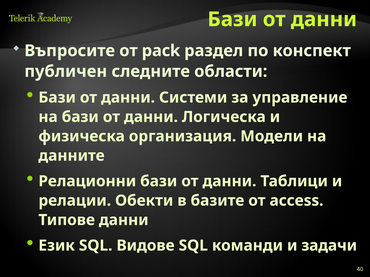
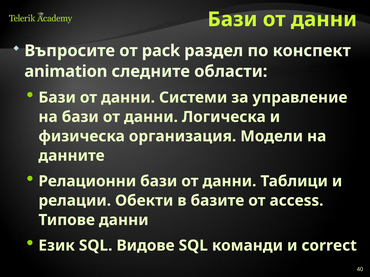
публичен: публичен -> animation (66, 72)
задачи: задачи -> correct (329, 246)
